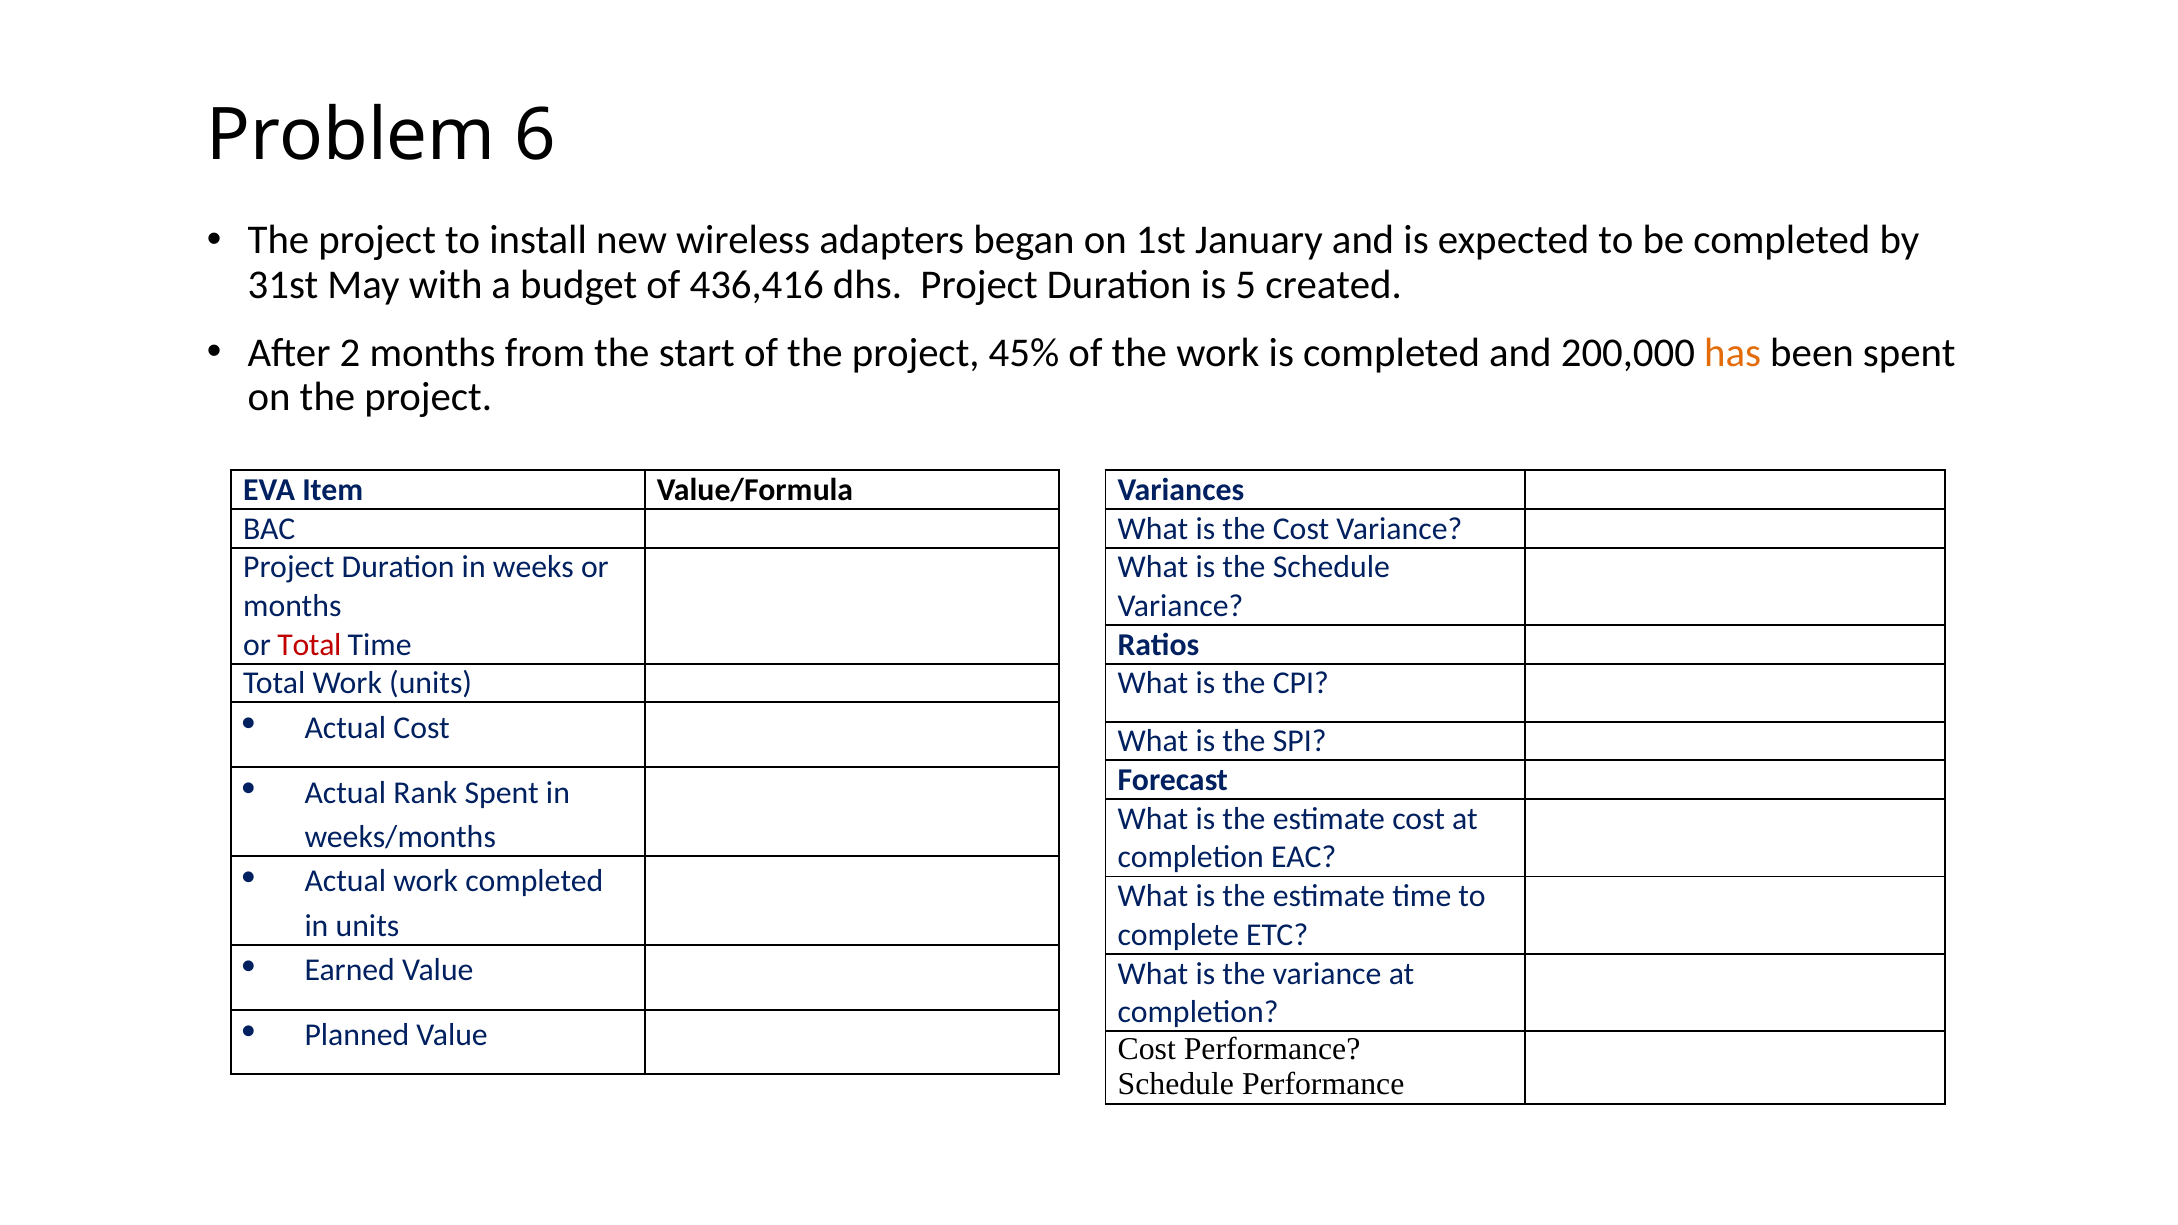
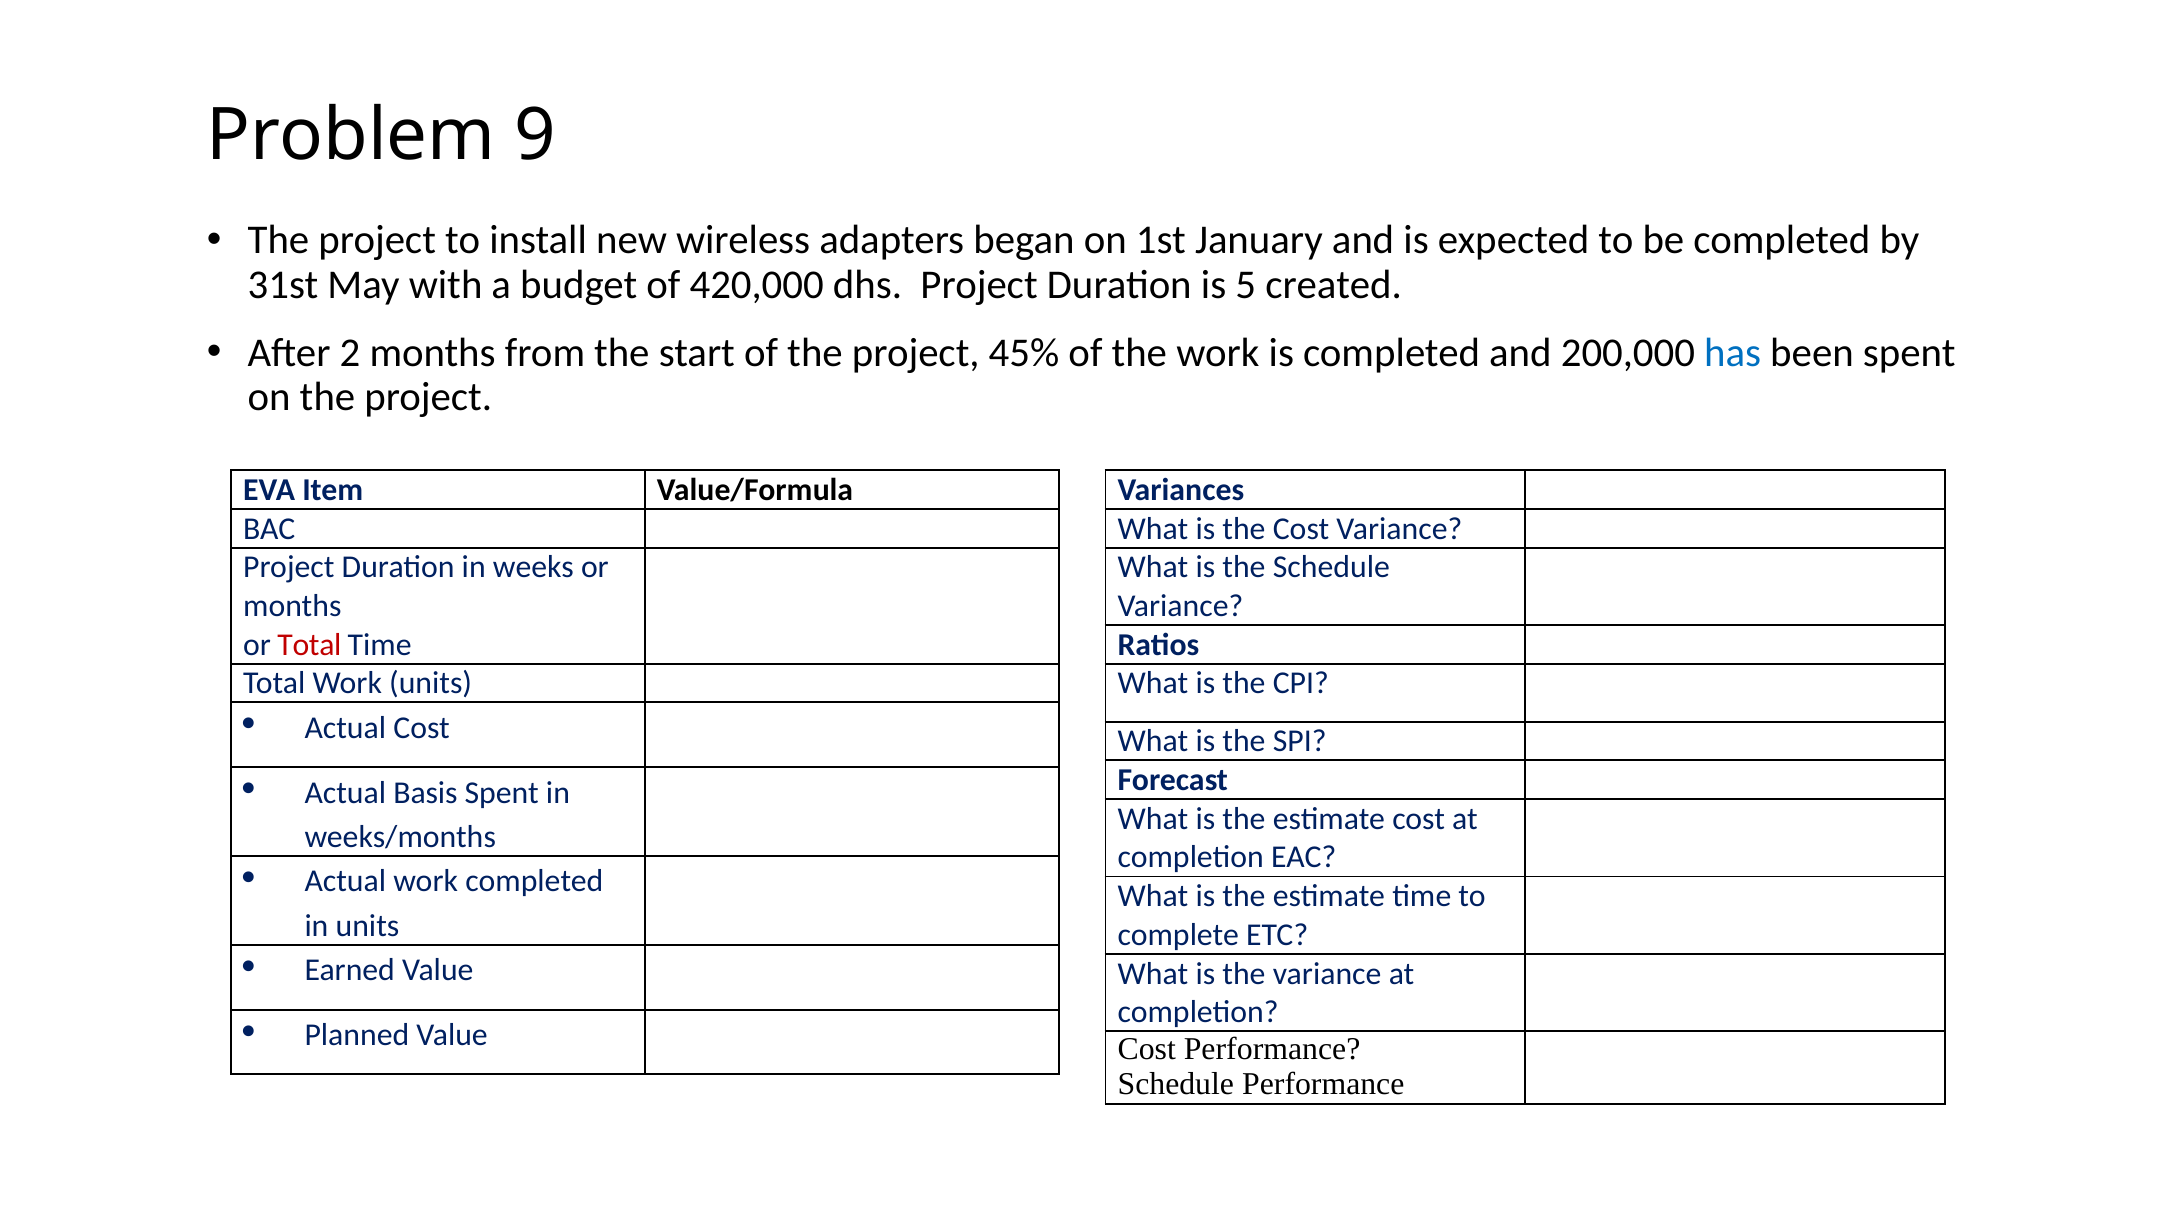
6: 6 -> 9 (535, 135)
436,416: 436,416 -> 420,000 (757, 285)
has colour: orange -> blue (1733, 353)
Rank: Rank -> Basis (425, 793)
